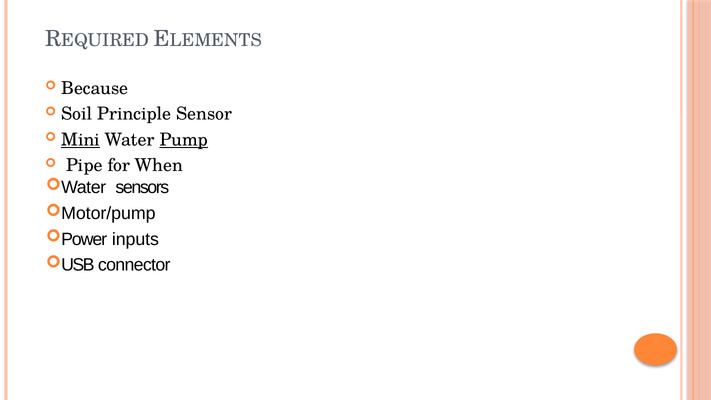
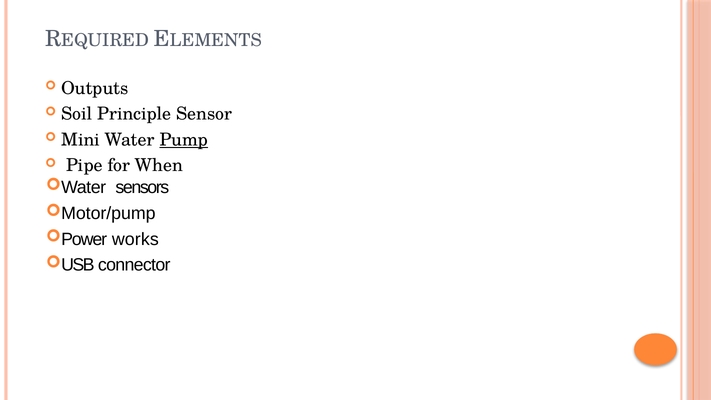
Because: Because -> Outputs (95, 88)
Mini underline: present -> none (81, 140)
inputs: inputs -> works (135, 239)
